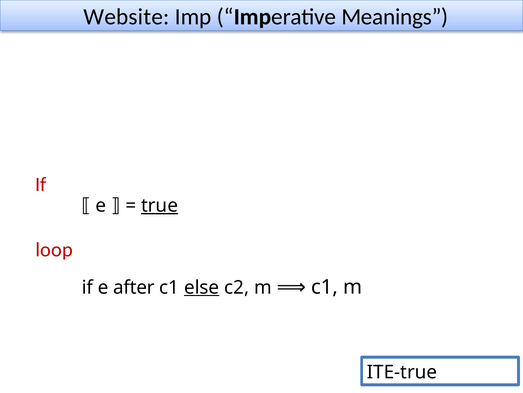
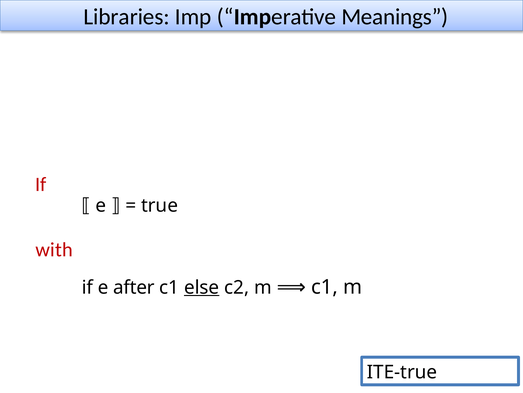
Website: Website -> Libraries (127, 17)
true underline: present -> none (160, 205)
loop: loop -> with (54, 249)
